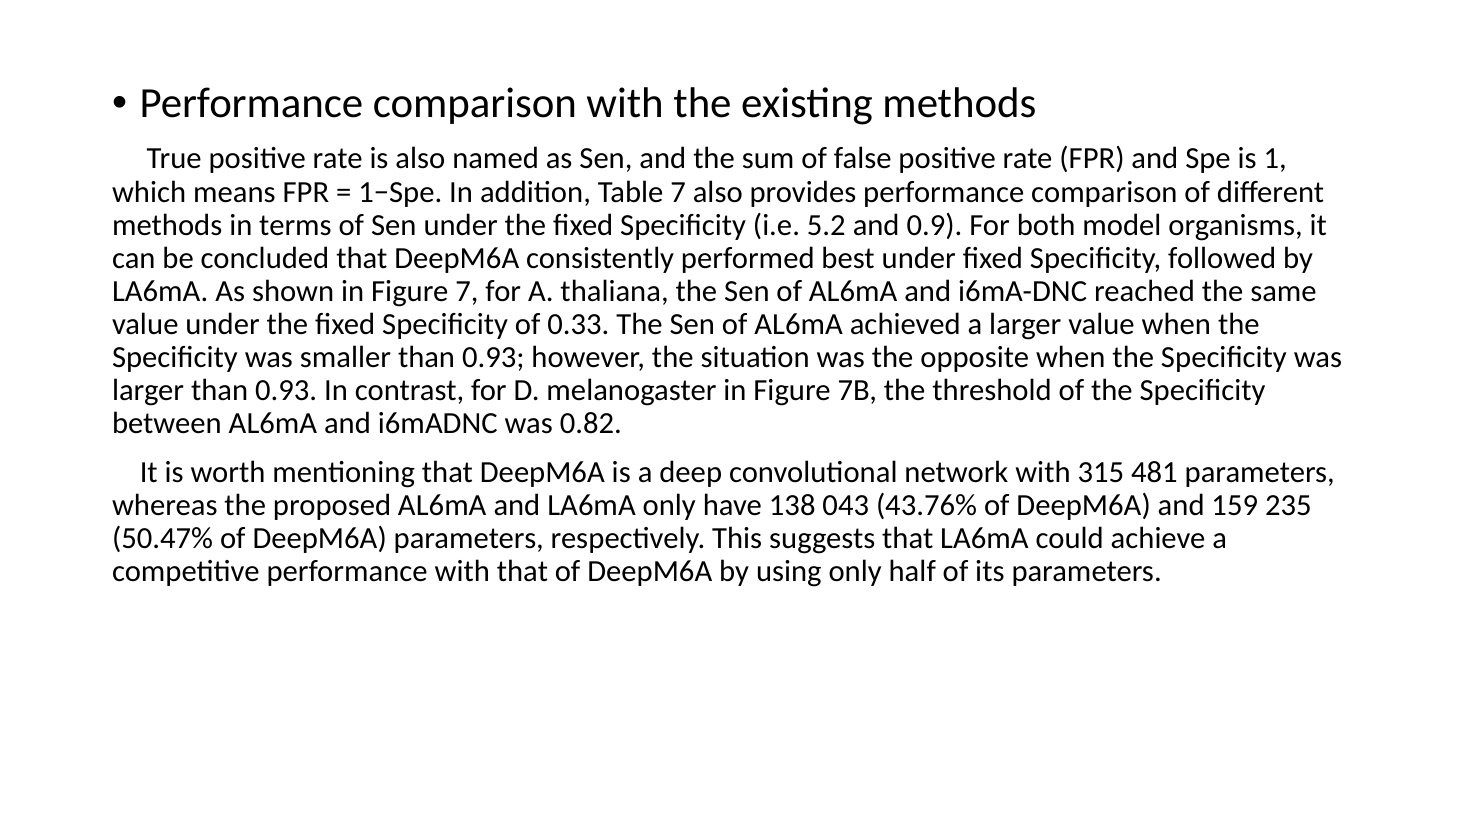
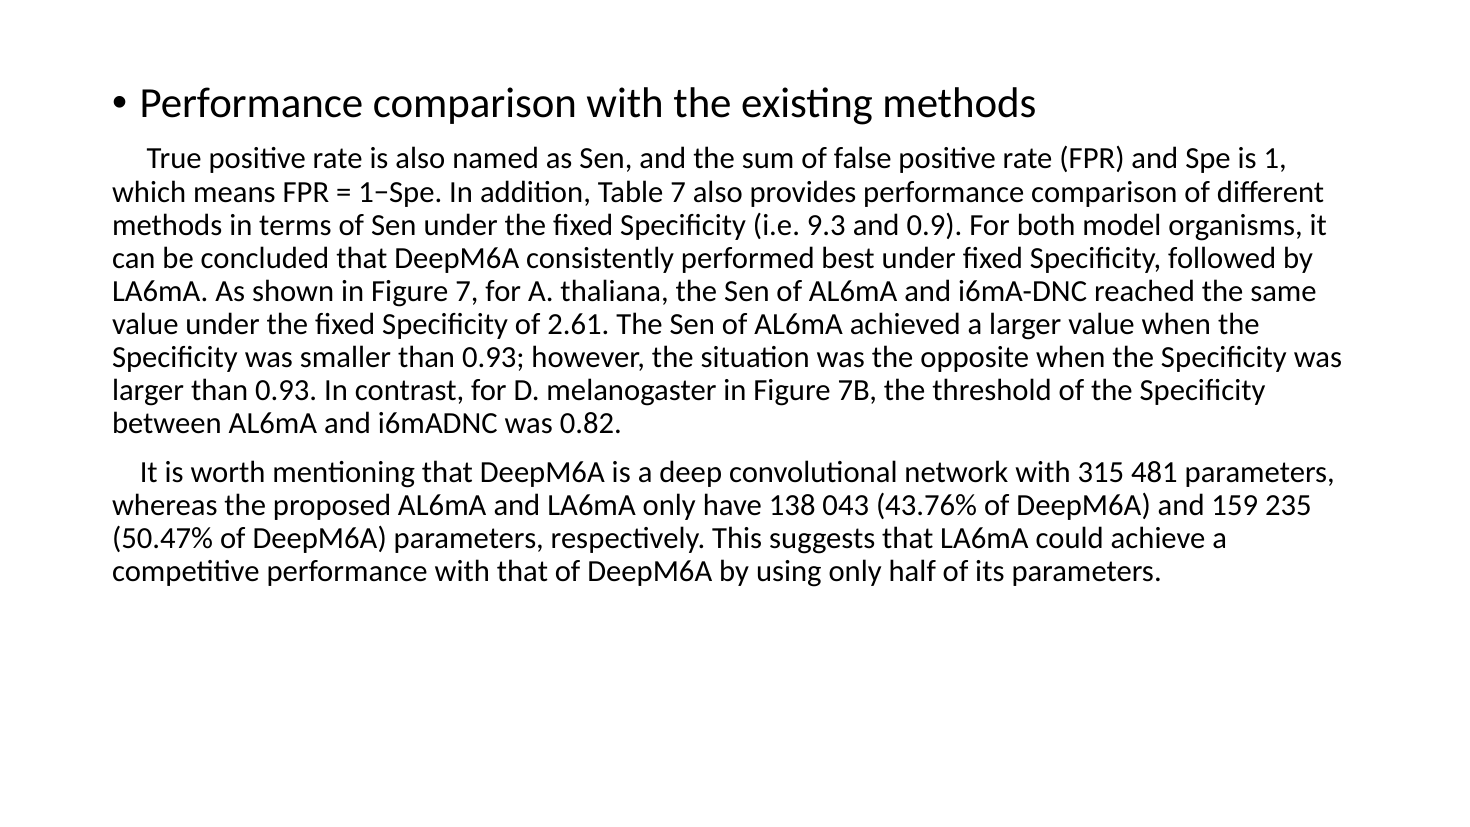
5.2: 5.2 -> 9.3 (826, 225)
0.33: 0.33 -> 2.61 (578, 324)
